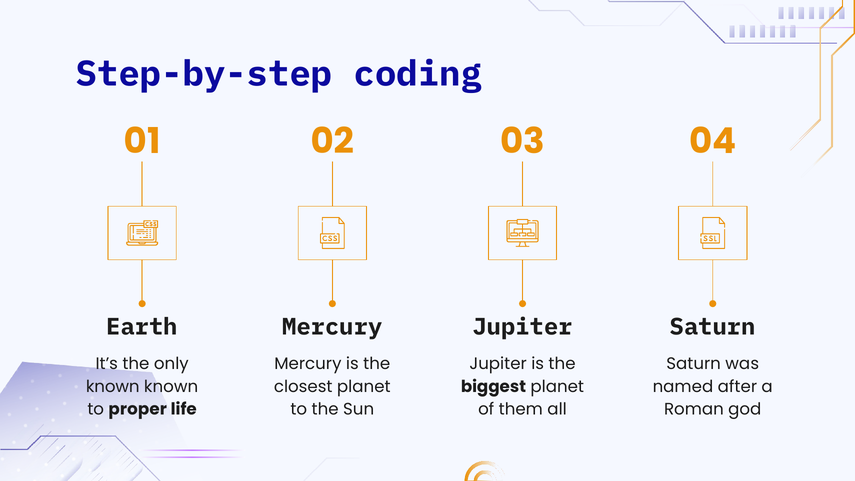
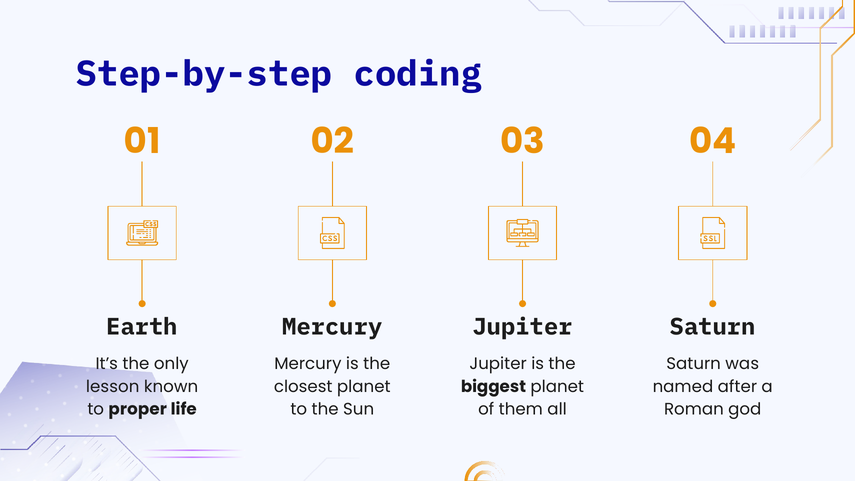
known: known -> lesson (113, 386)
